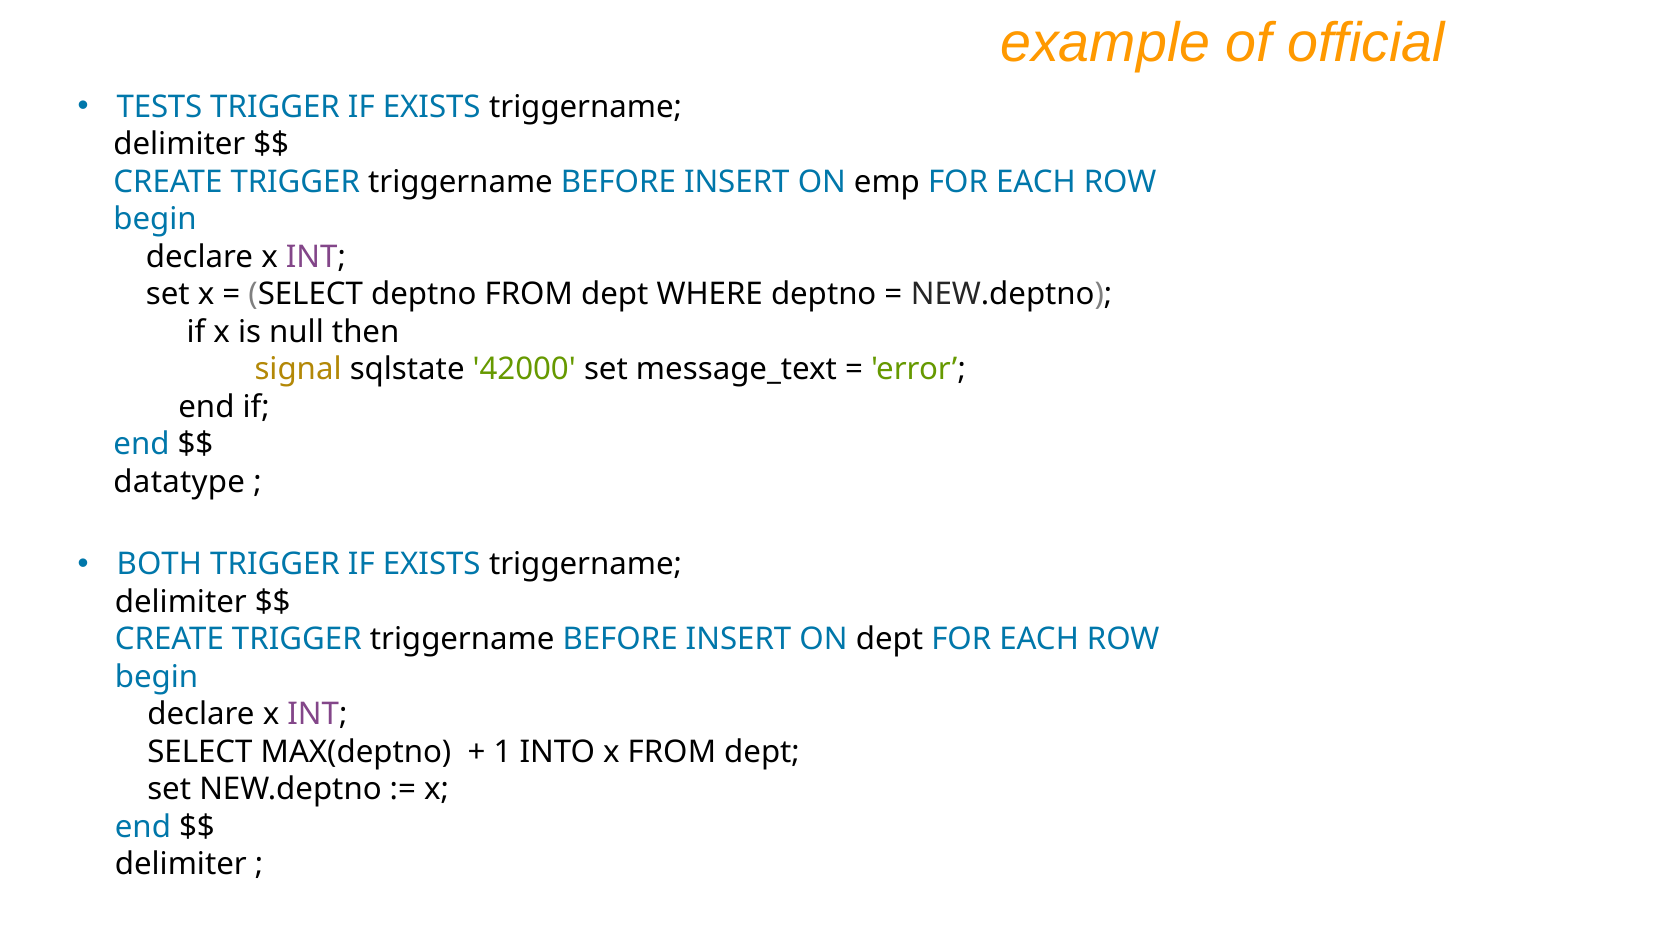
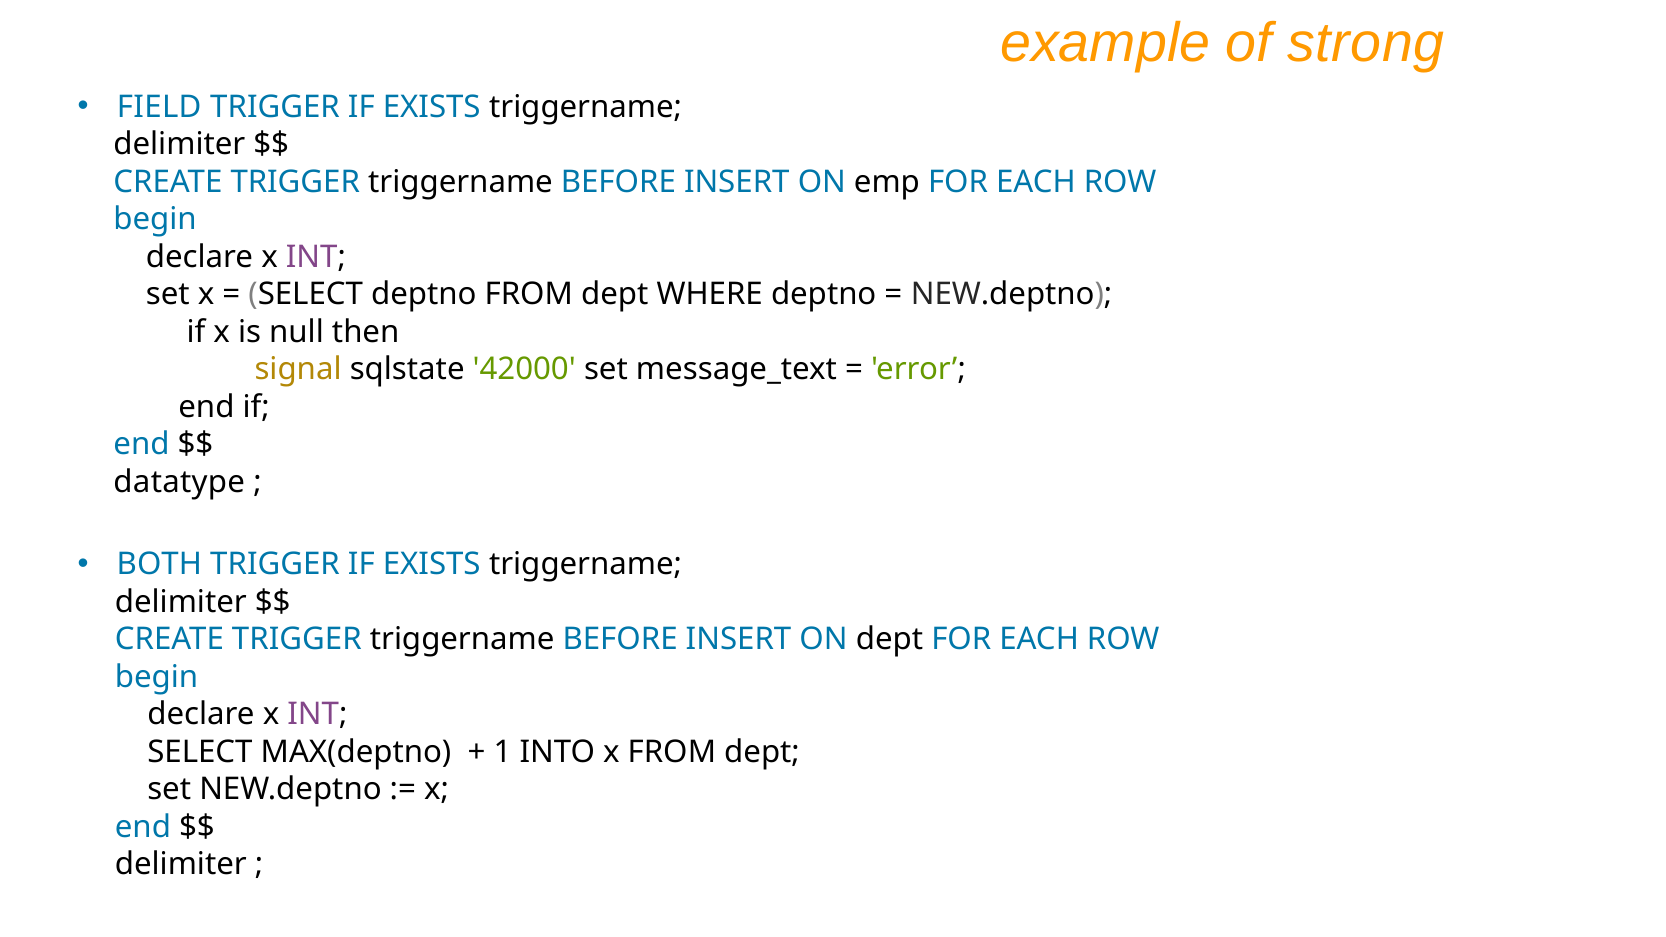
official: official -> strong (1366, 43)
TESTS: TESTS -> FIELD (159, 107)
